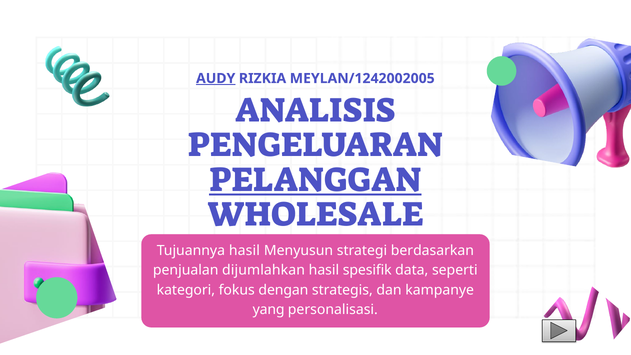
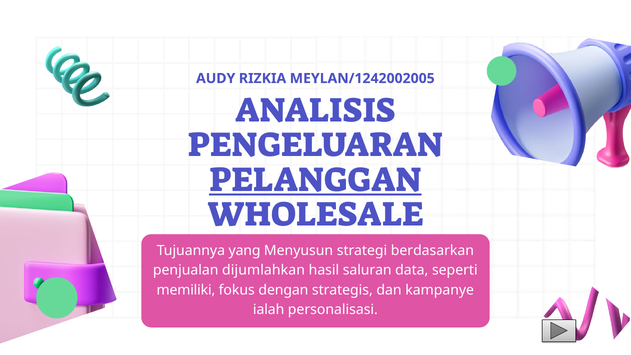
AUDY underline: present -> none (216, 78)
Tujuannya hasil: hasil -> yang (245, 251)
spesifik: spesifik -> saluran (367, 270)
kategori: kategori -> memiliki (186, 290)
yang: yang -> ialah (269, 309)
